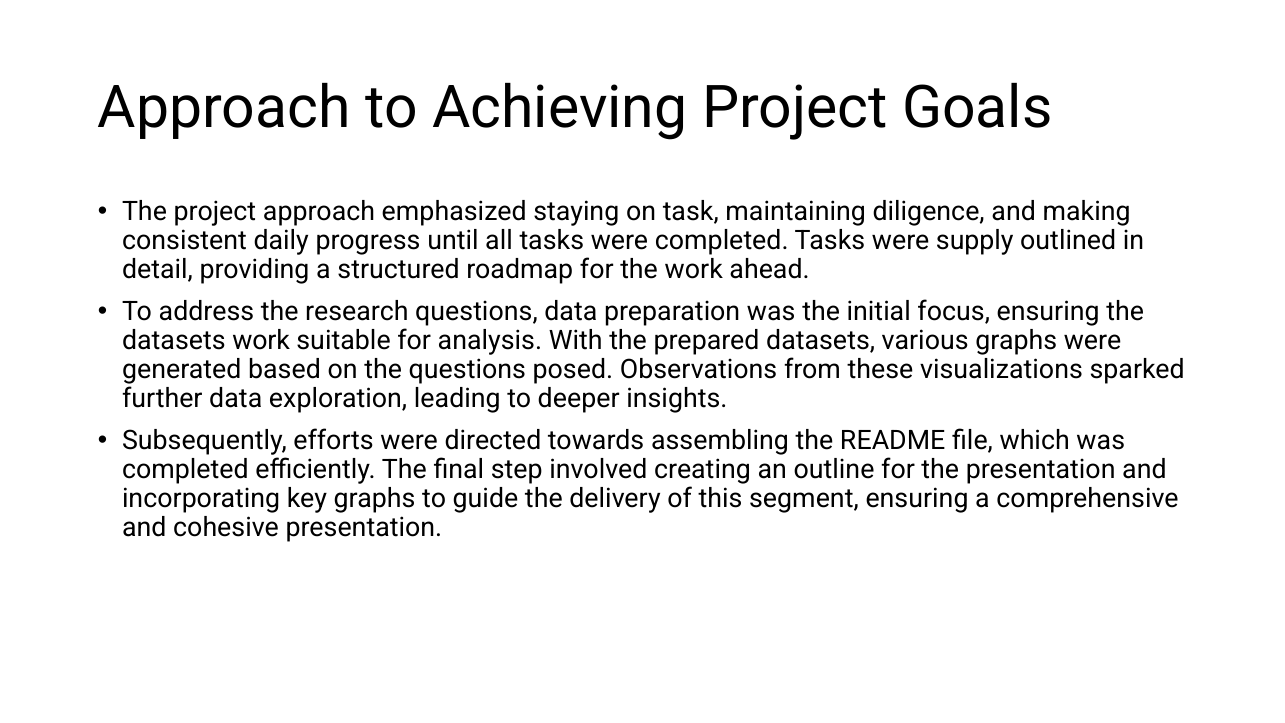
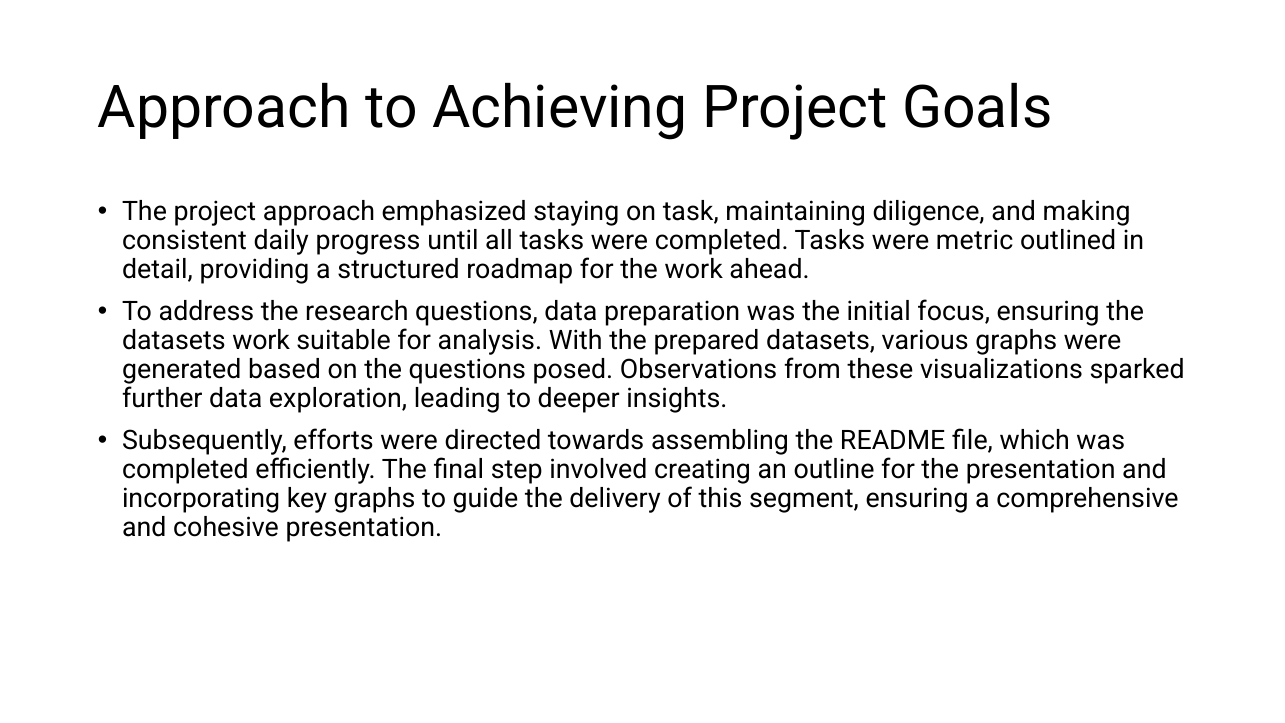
supply: supply -> metric (975, 240)
